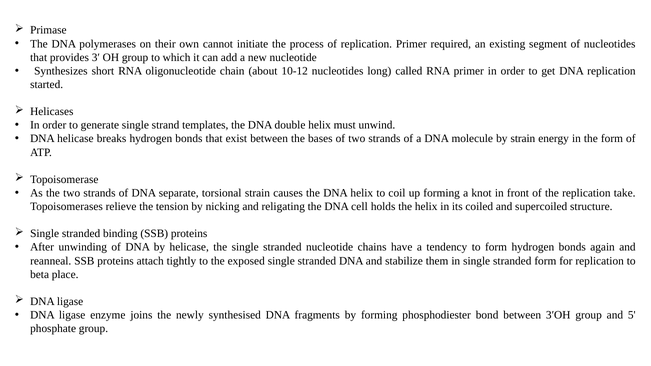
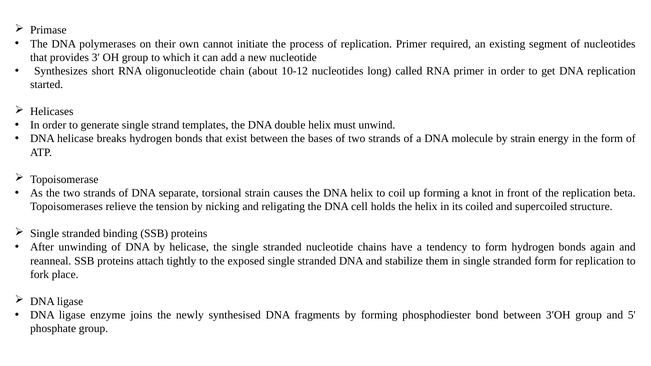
take: take -> beta (625, 193)
beta: beta -> fork (40, 274)
